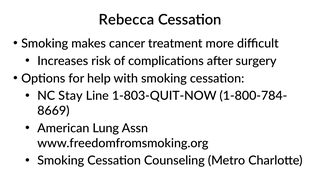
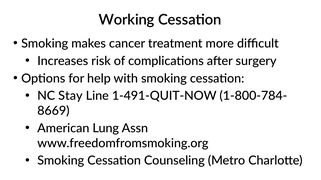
Rebecca: Rebecca -> Working (127, 20)
1-803-QUIT-NOW: 1-803-QUIT-NOW -> 1-491-QUIT-NOW (164, 96)
